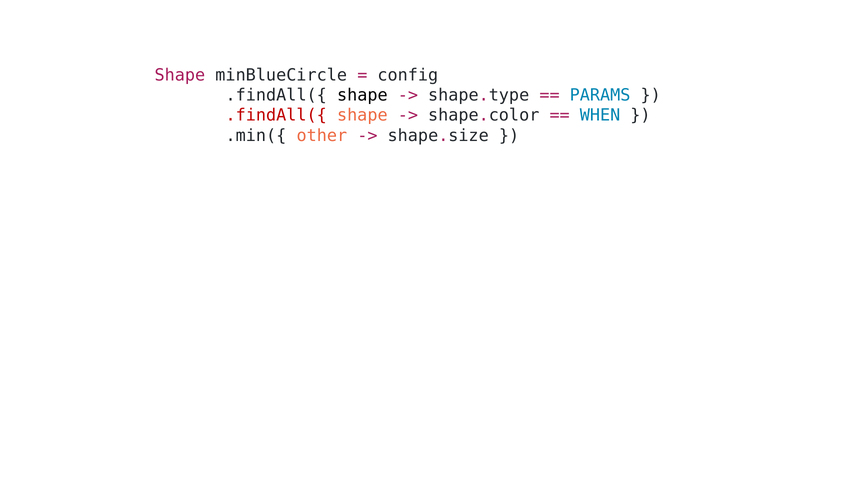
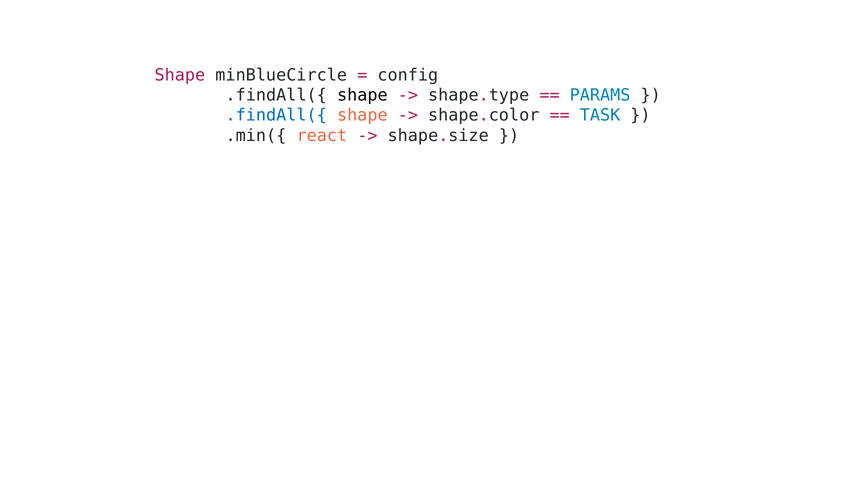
.findAll({ colour: red -> blue (276, 115)
WHEN: WHEN -> TASK (600, 115)
other: other -> react (322, 136)
